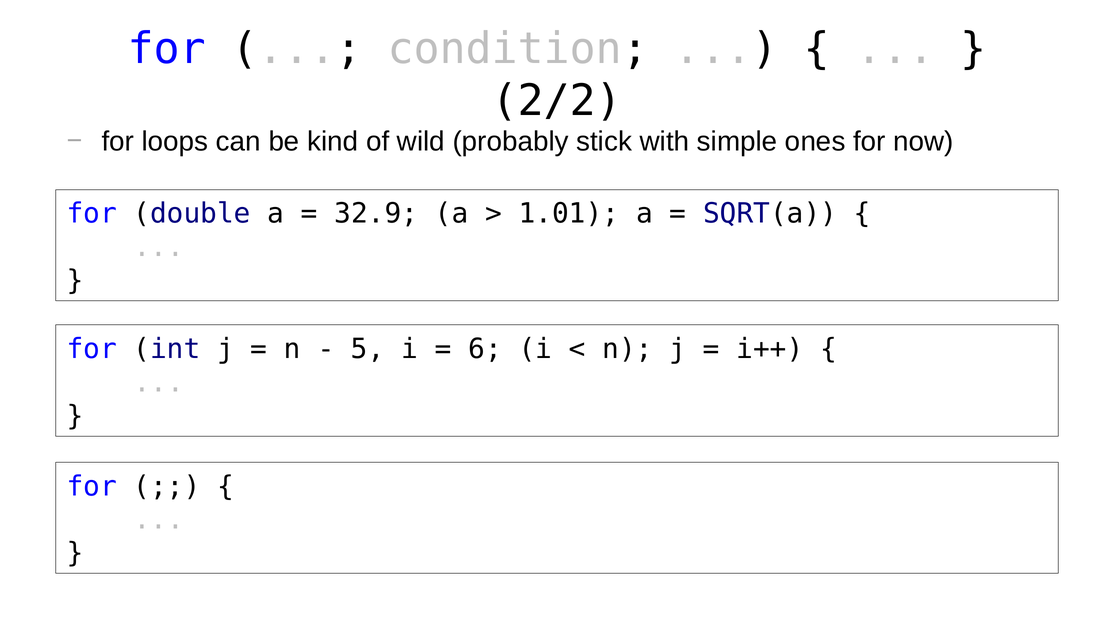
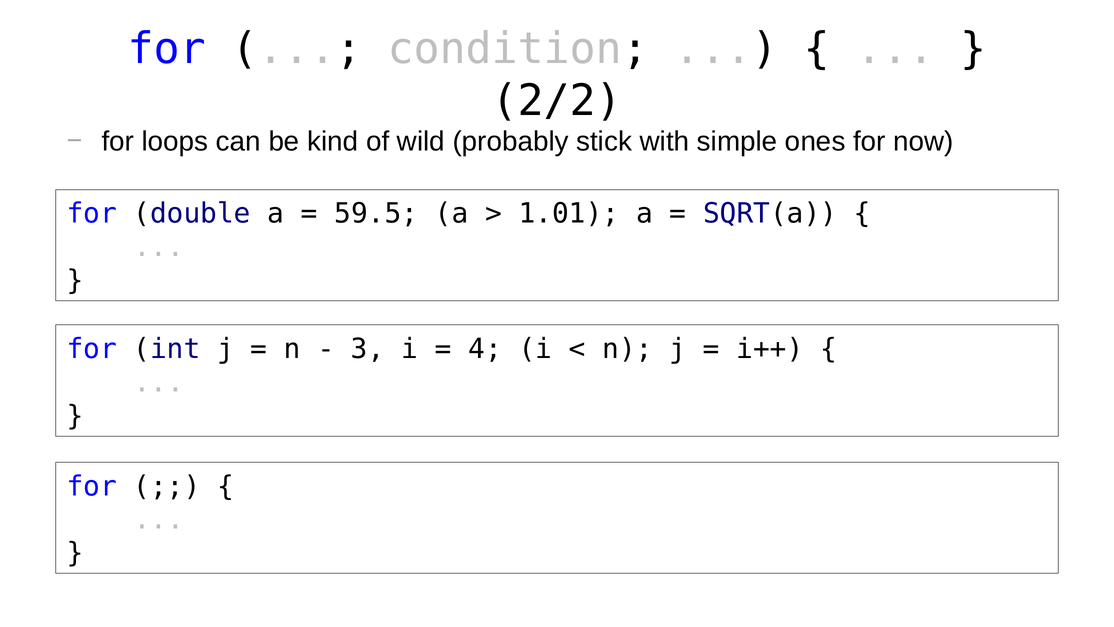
32.9: 32.9 -> 59.5 (376, 214)
5: 5 -> 3 (368, 349)
6: 6 -> 4 (485, 349)
